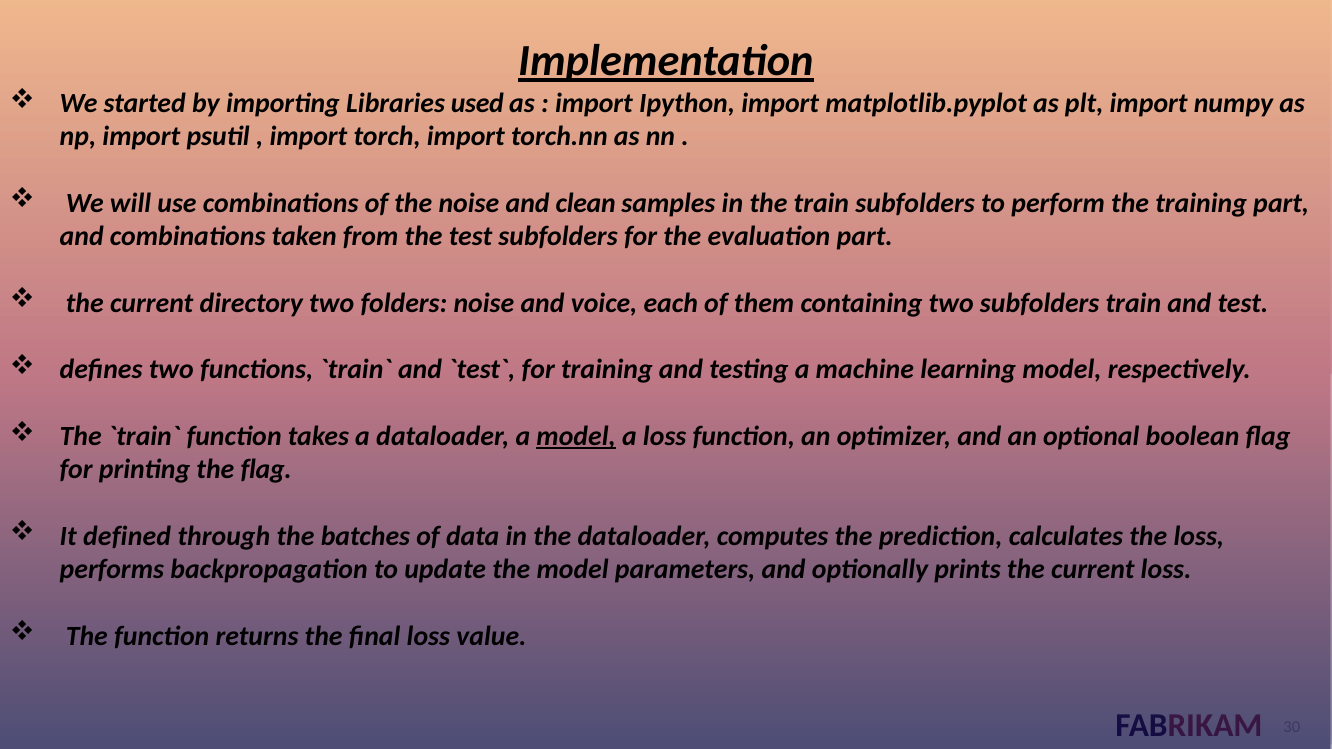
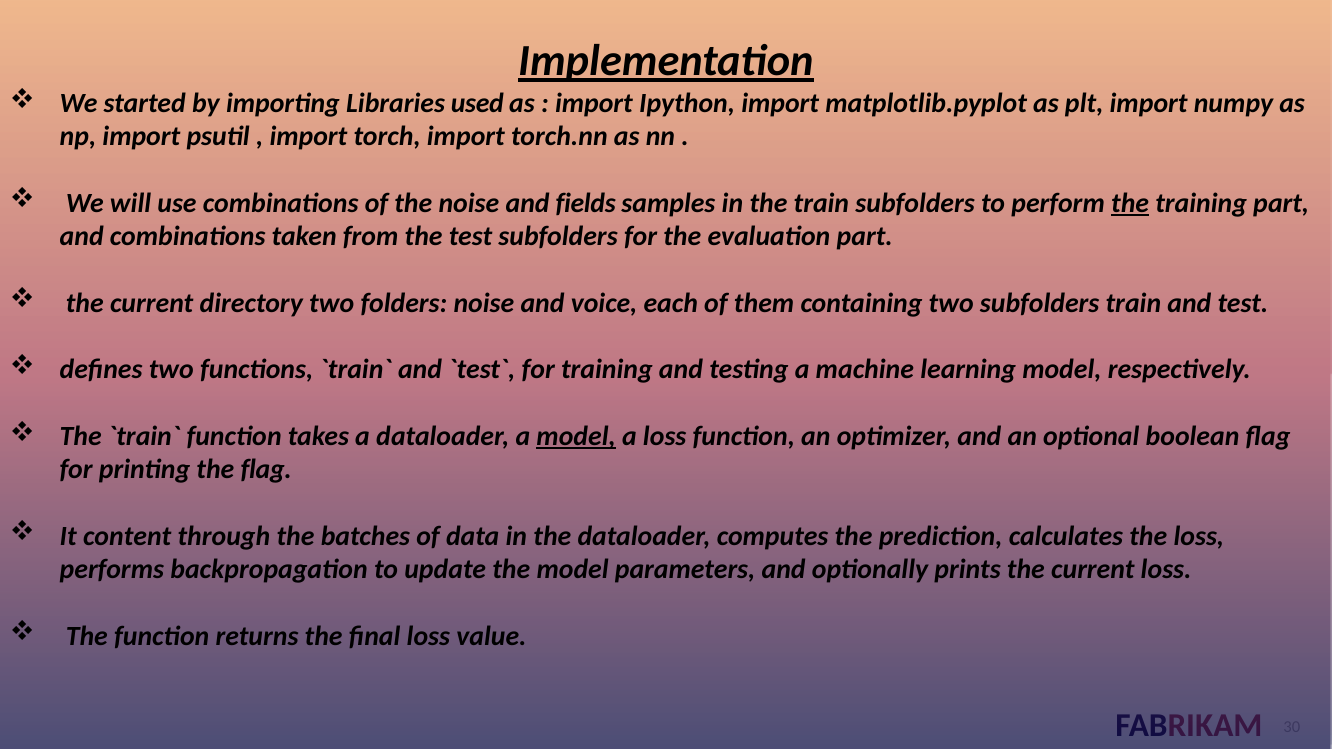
clean: clean -> fields (586, 203)
the underline: none -> present (1130, 203)
defined: defined -> content (127, 536)
